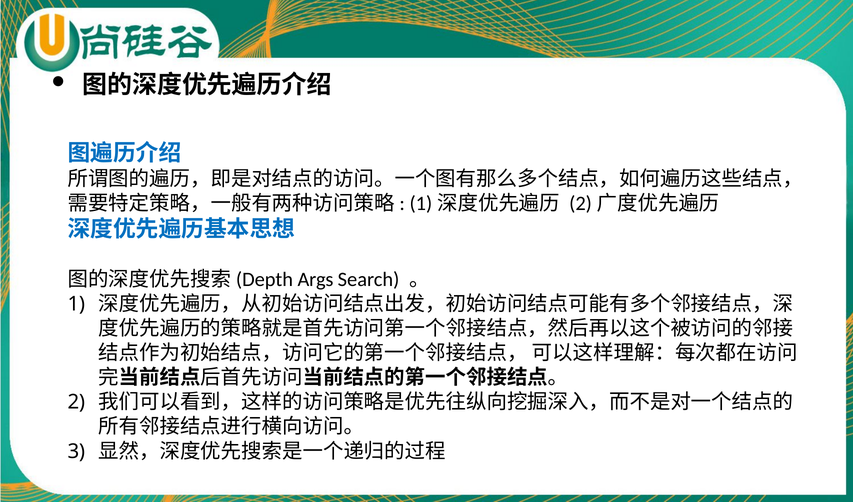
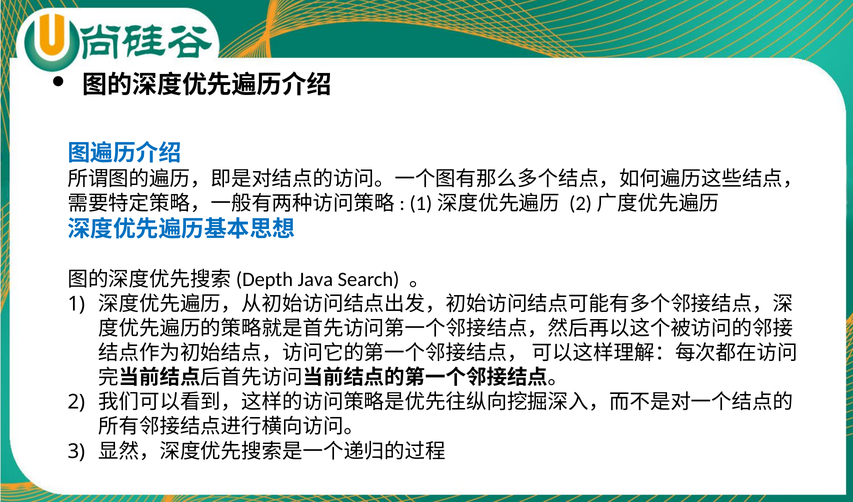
Args: Args -> Java (315, 280)
